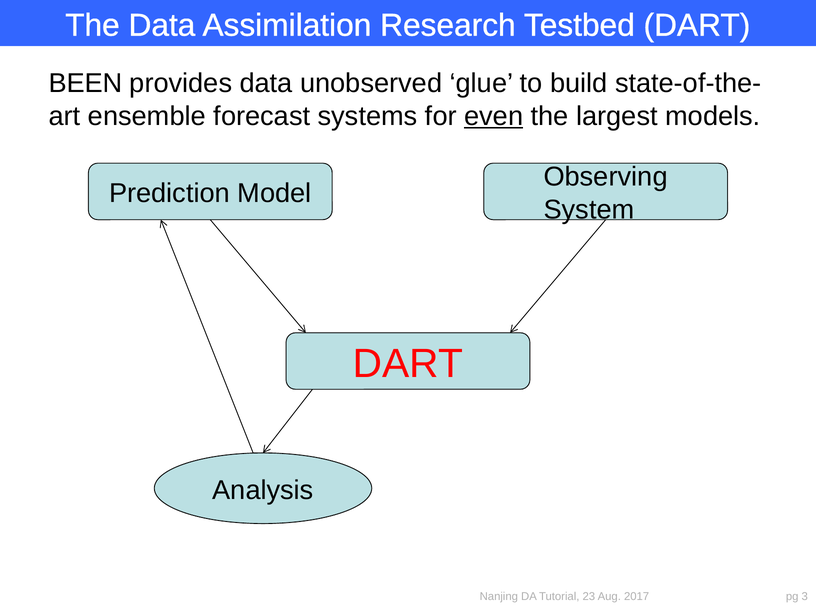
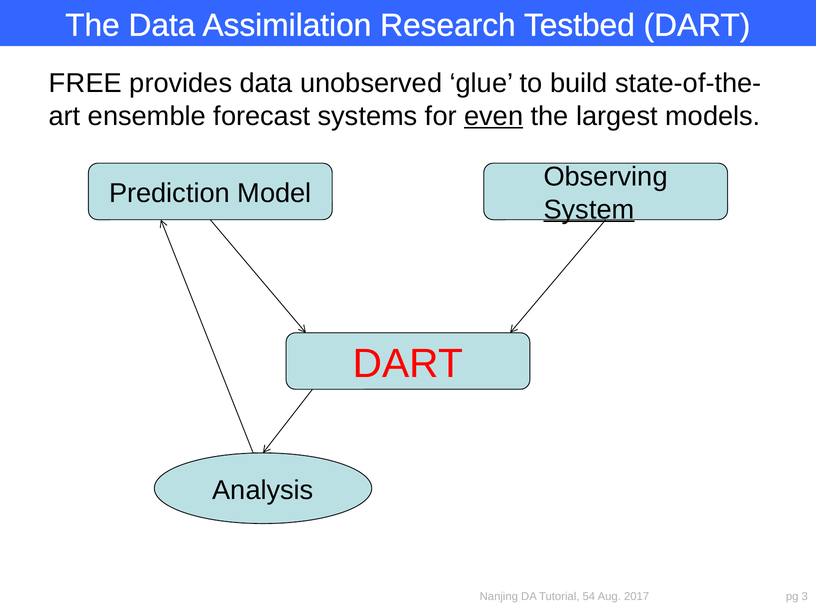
BEEN: BEEN -> FREE (85, 83)
System underline: none -> present (589, 210)
23: 23 -> 54 (589, 596)
